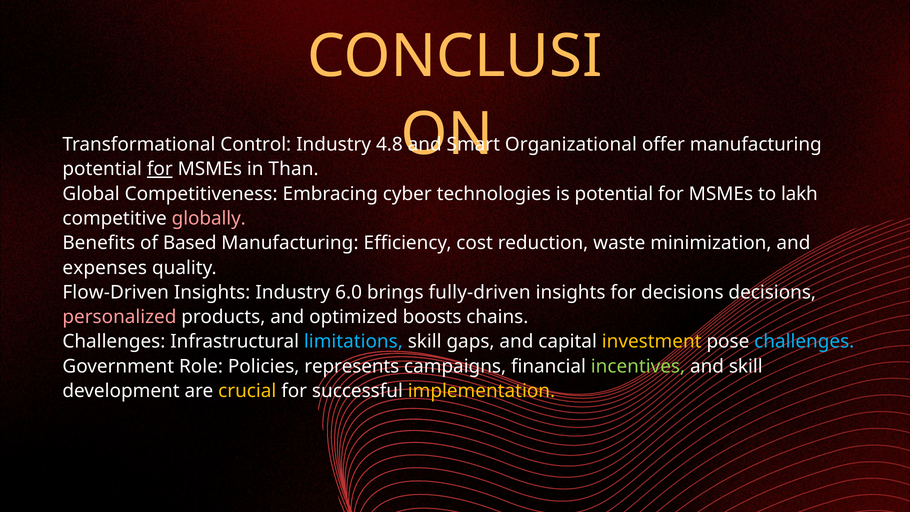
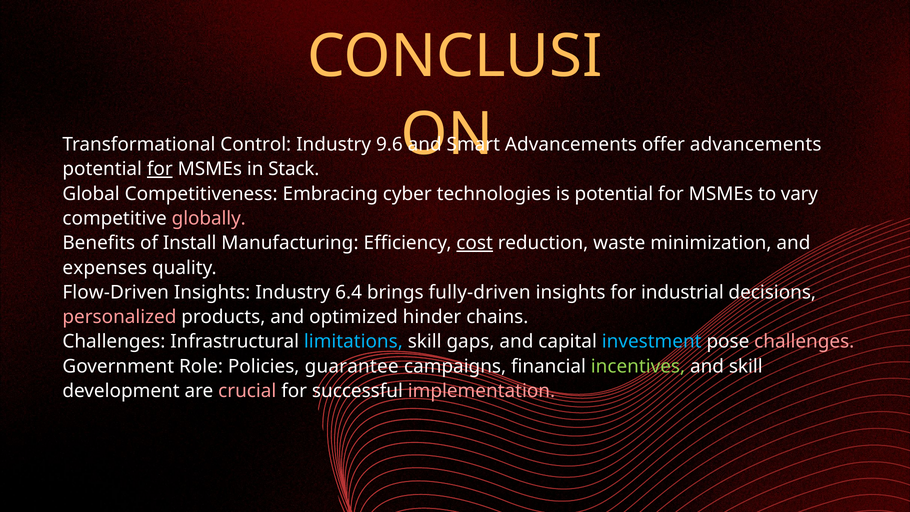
4.8: 4.8 -> 9.6 (389, 144)
Organizational: Organizational -> Advancements (571, 144)
offer manufacturing: manufacturing -> advancements (756, 144)
Than: Than -> Stack (294, 169)
lakh: lakh -> vary (799, 194)
Based: Based -> Install (190, 243)
cost underline: none -> present (475, 243)
6.0: 6.0 -> 6.4 (349, 292)
for decisions: decisions -> industrial (682, 292)
boosts: boosts -> hinder (432, 317)
investment colour: yellow -> light blue (652, 342)
challenges colour: light blue -> pink (804, 342)
represents: represents -> guarantee (352, 366)
crucial colour: yellow -> pink (247, 391)
implementation colour: yellow -> pink (481, 391)
